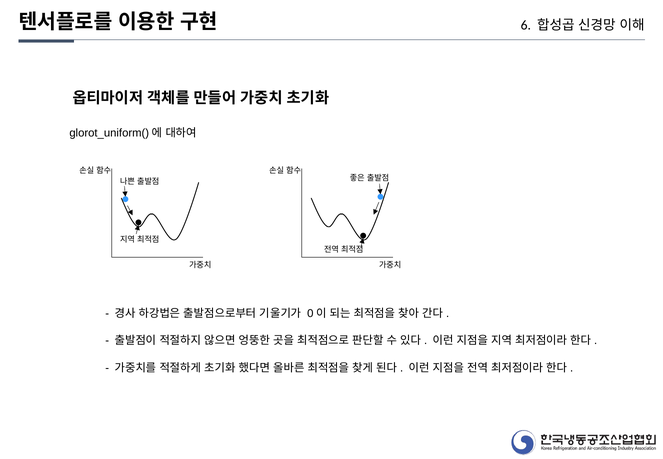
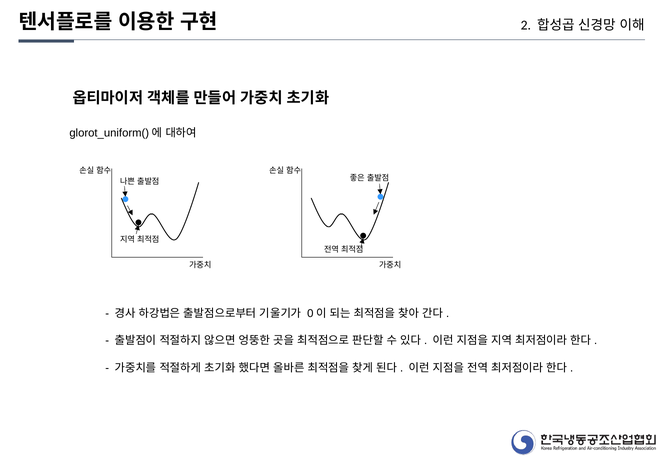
6: 6 -> 2 (526, 25)
